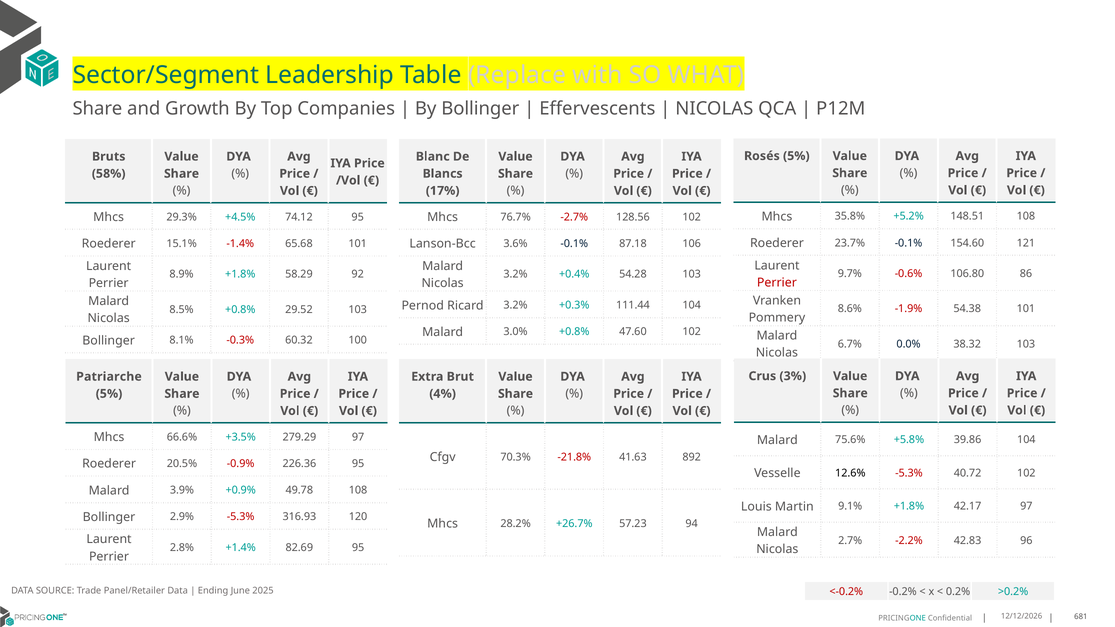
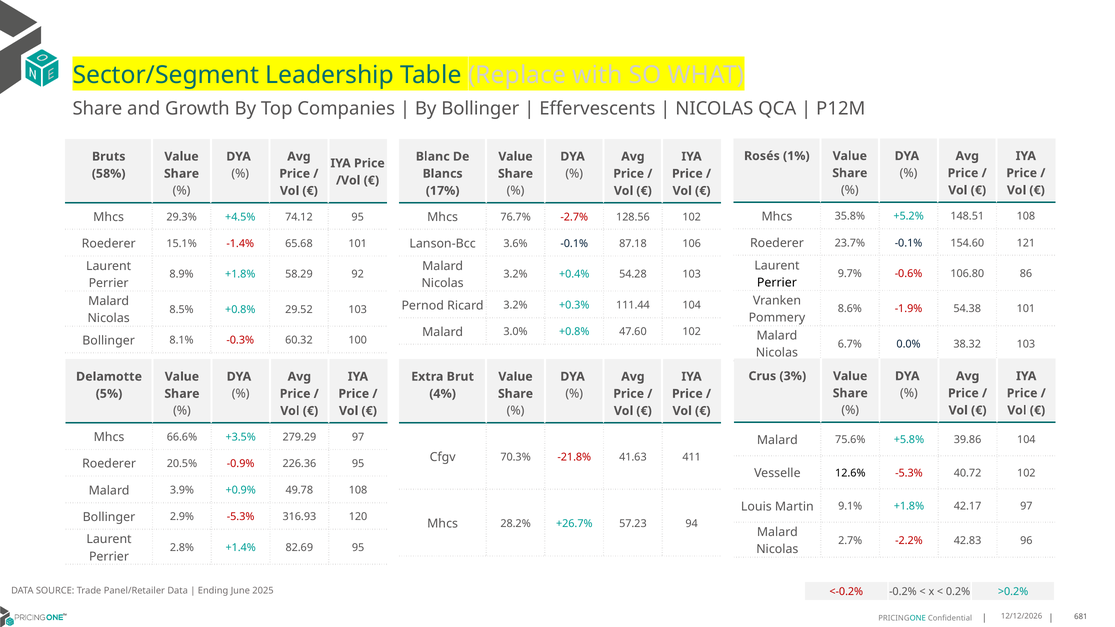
Rosés 5%: 5% -> 1% (796, 156)
Perrier colour: red -> black (777, 283)
Patriarche: Patriarche -> Delamotte (109, 377)
892: 892 -> 411 (692, 457)
